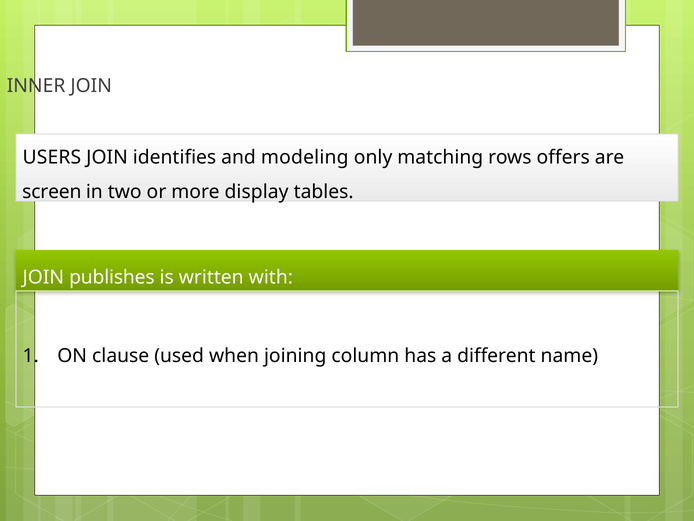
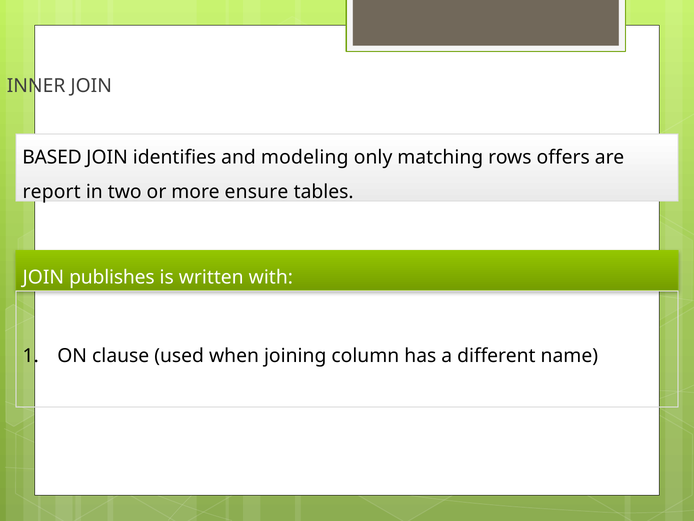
USERS: USERS -> BASED (52, 157)
screen: screen -> report (52, 192)
display: display -> ensure (256, 192)
